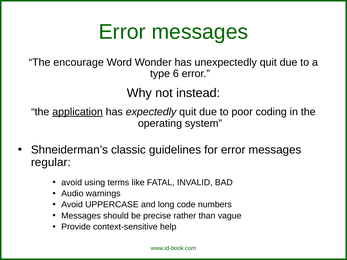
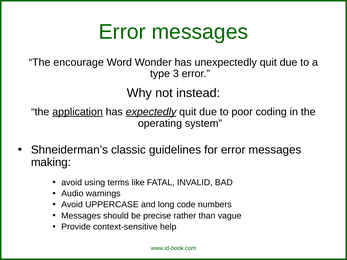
6: 6 -> 3 (176, 74)
expectedly underline: none -> present (151, 112)
regular: regular -> making (51, 163)
